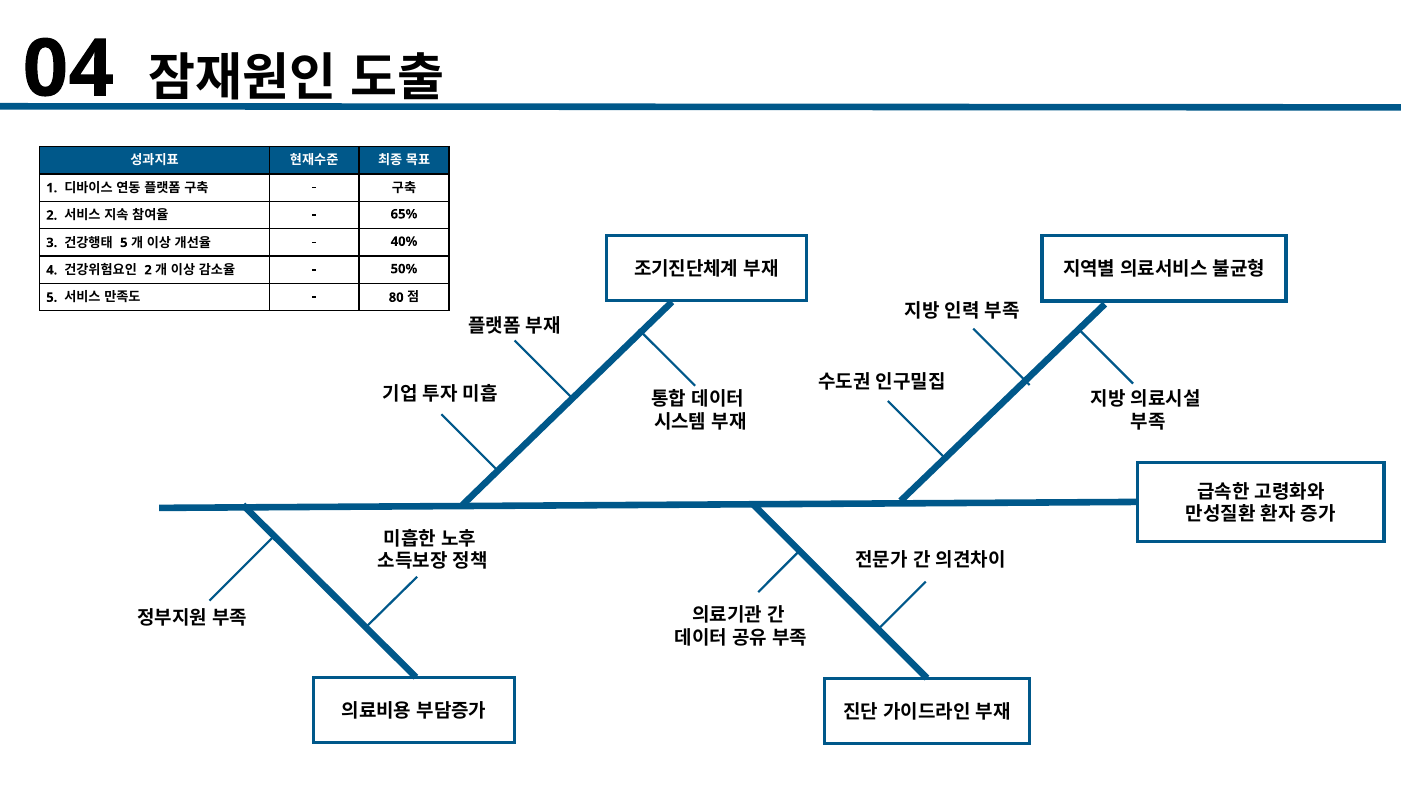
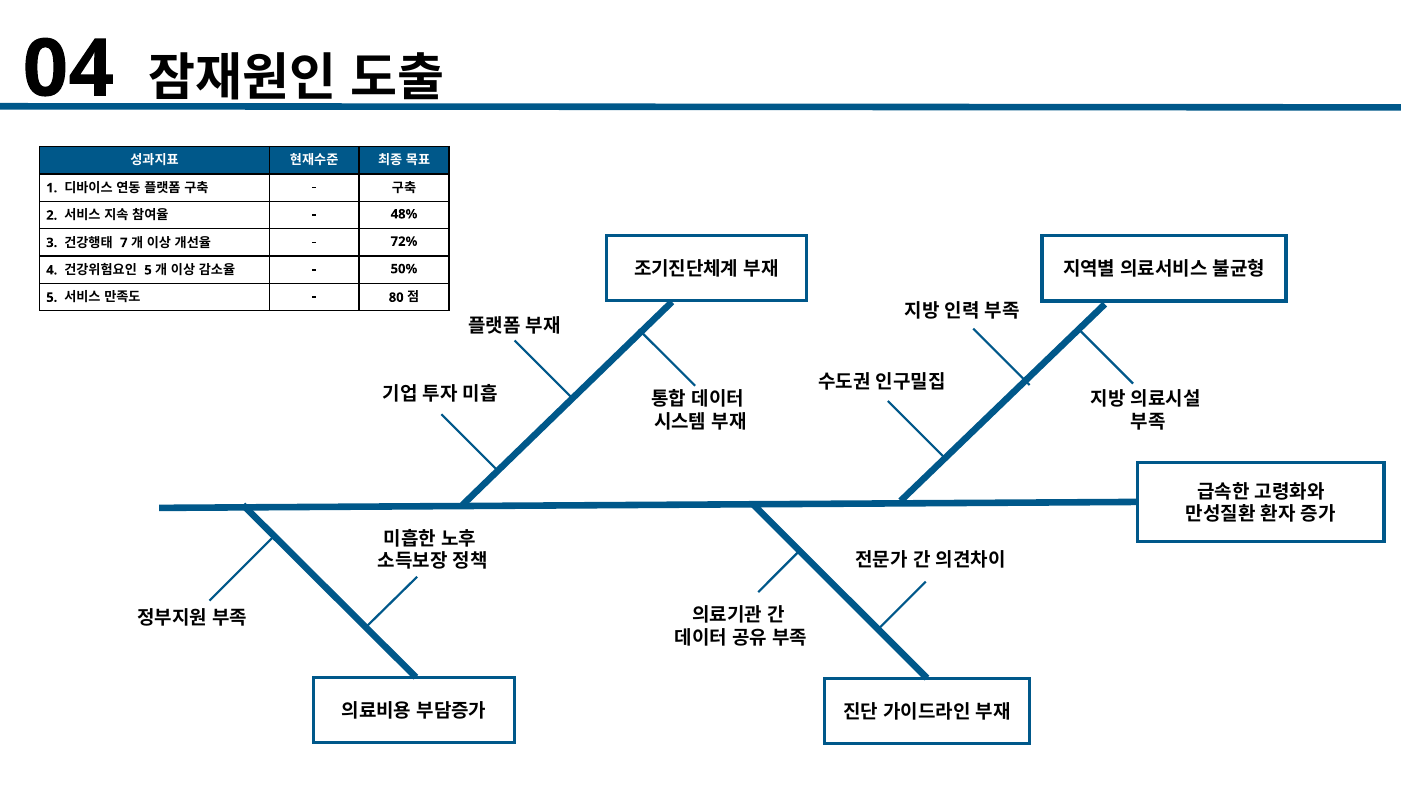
65%: 65% -> 48% (404, 214)
5: 5 -> 7 (124, 243)
40%: 40% -> 72% (404, 242)
2: 2 -> 5 (148, 270)
